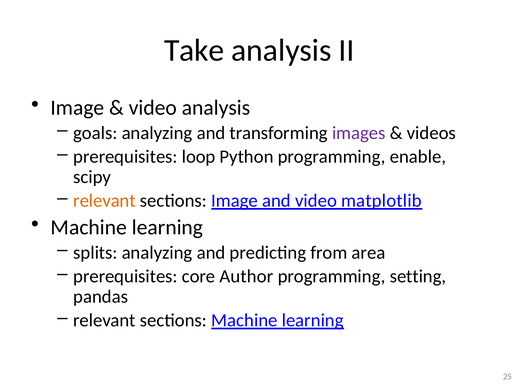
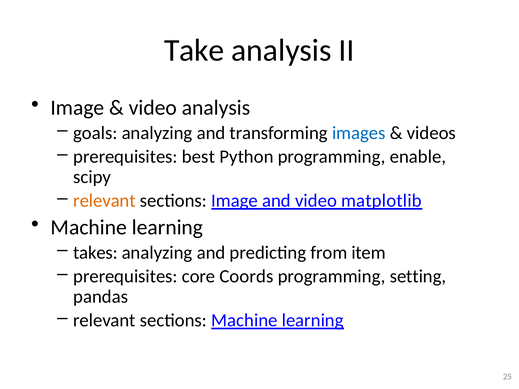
images colour: purple -> blue (359, 133)
loop: loop -> best (198, 157)
splits: splits -> takes (95, 253)
area: area -> item (369, 253)
Author: Author -> Coords (246, 277)
